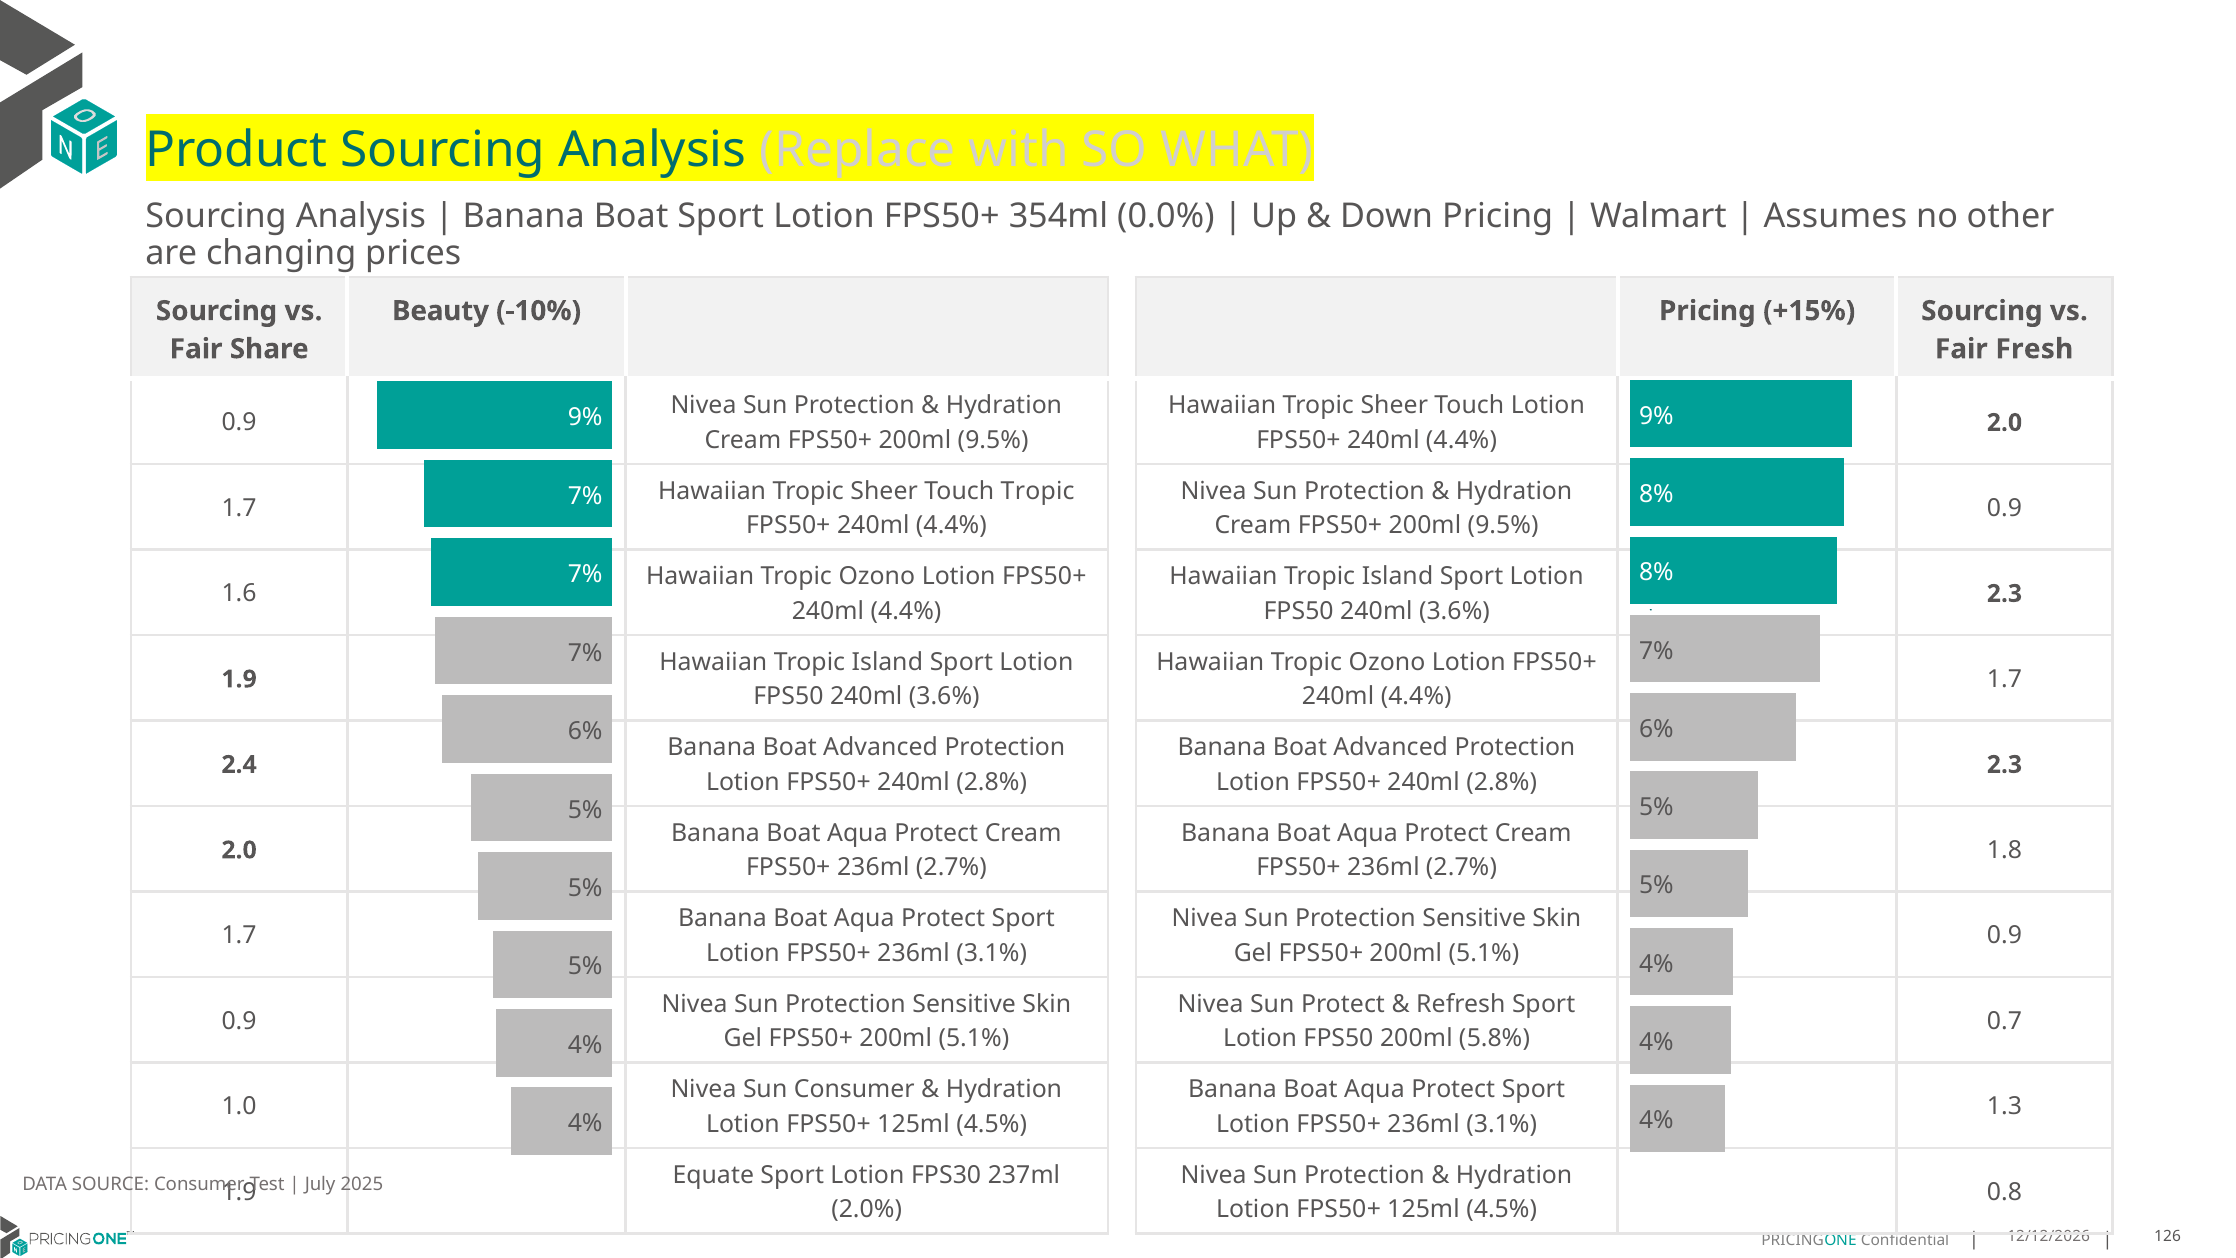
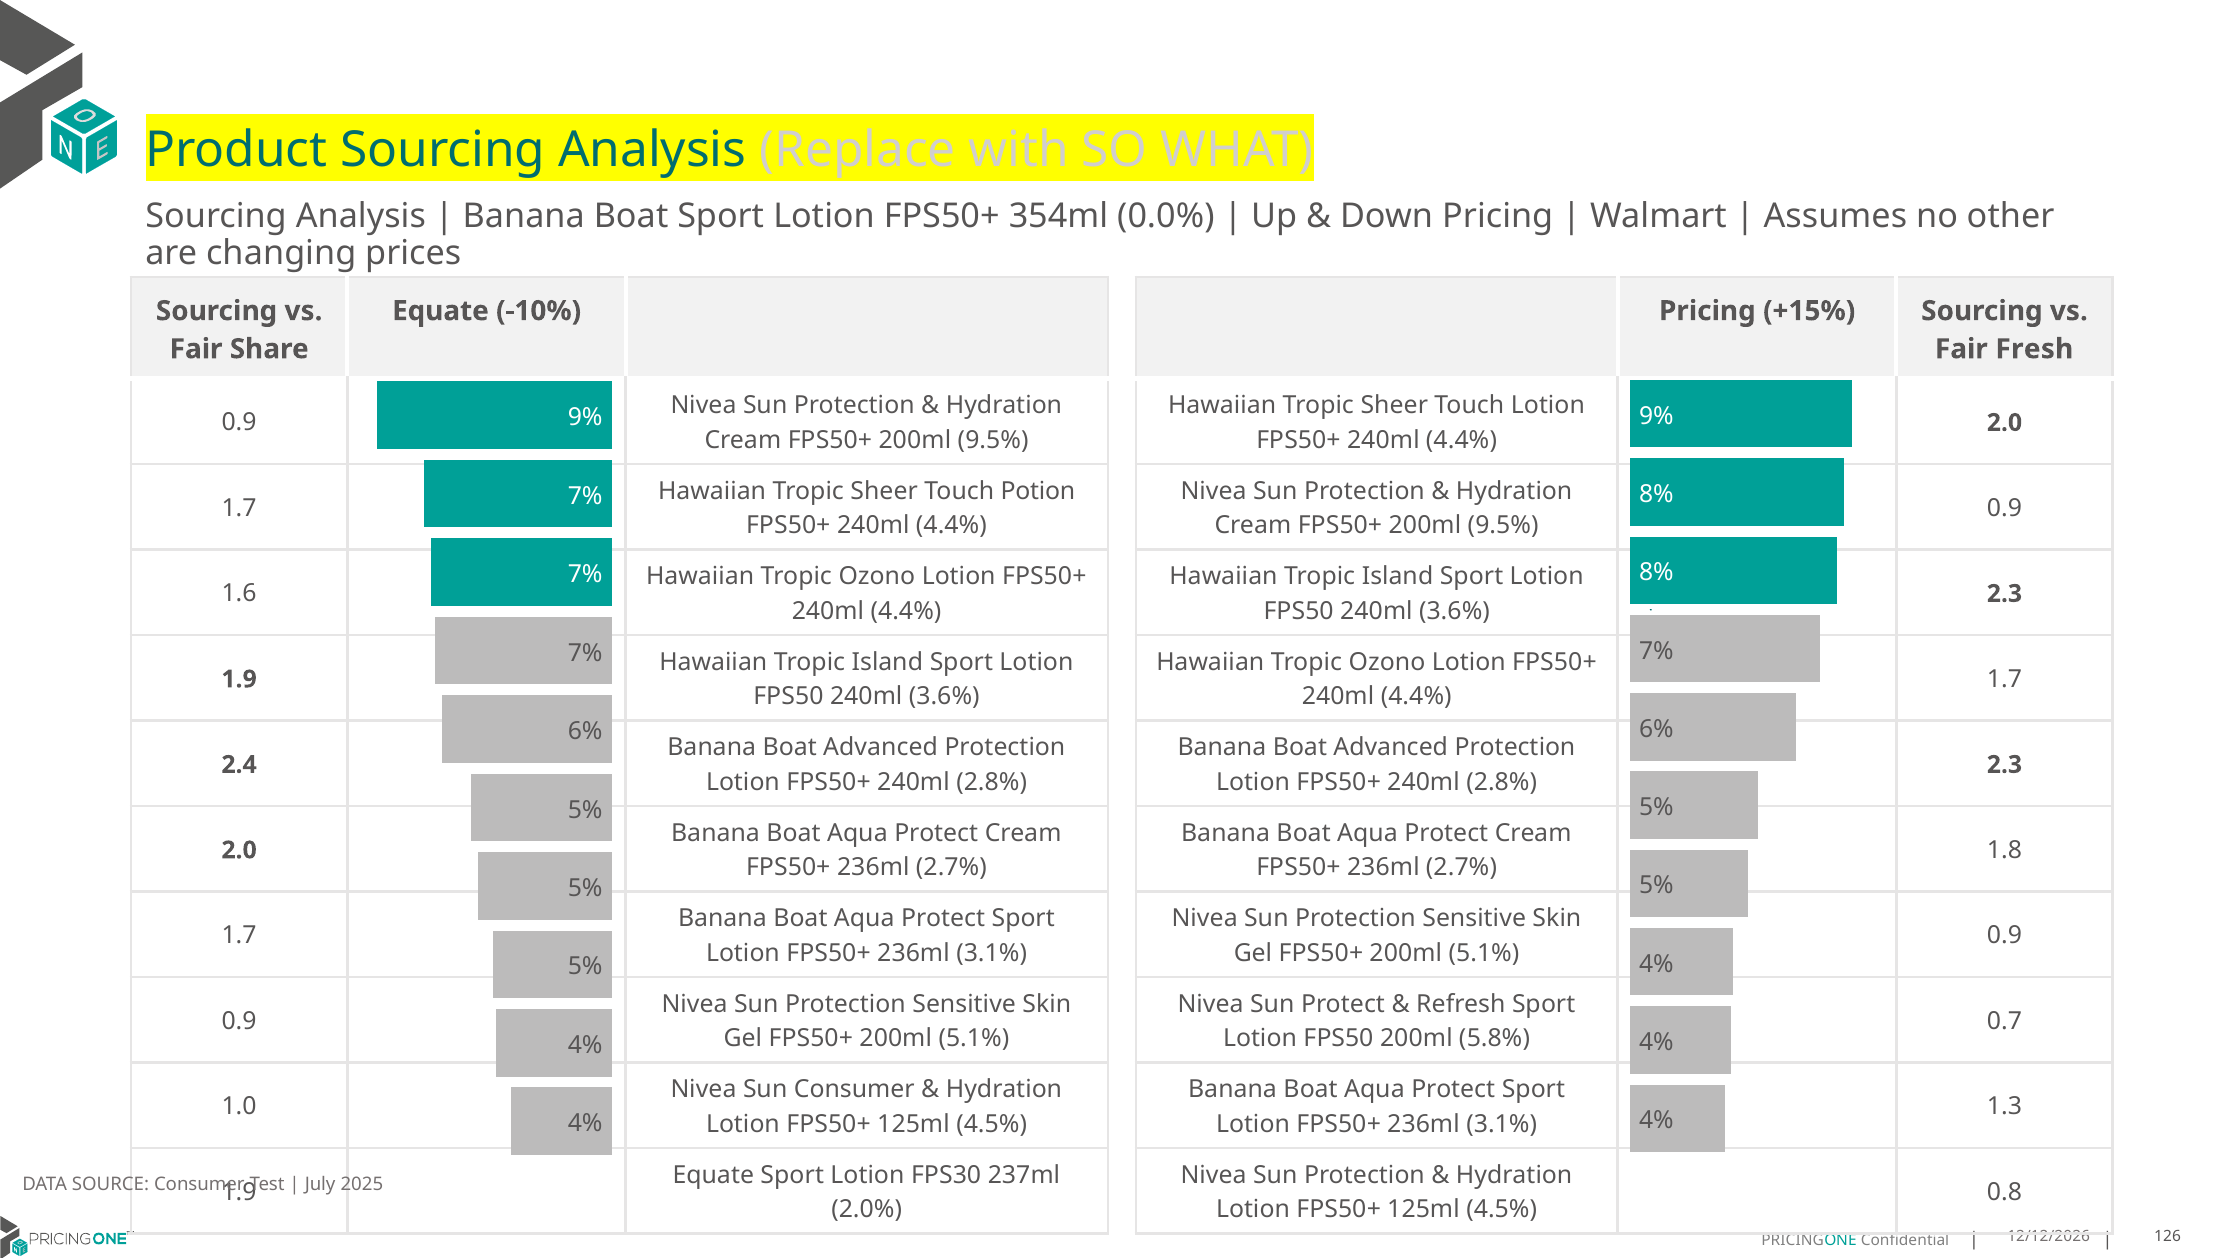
Beauty: Beauty -> Equate (440, 311)
Touch Tropic: Tropic -> Potion (1038, 491)
